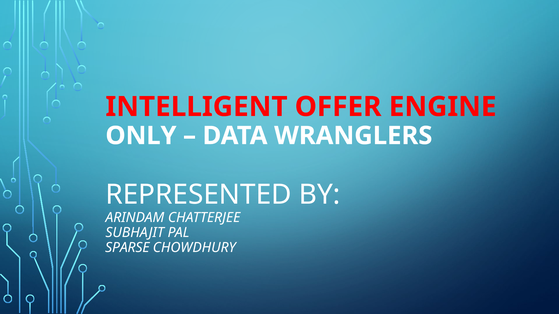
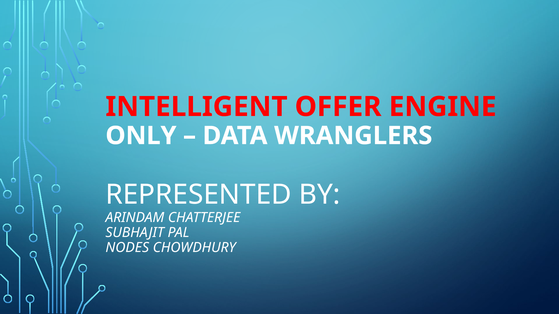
SPARSE: SPARSE -> NODES (127, 248)
